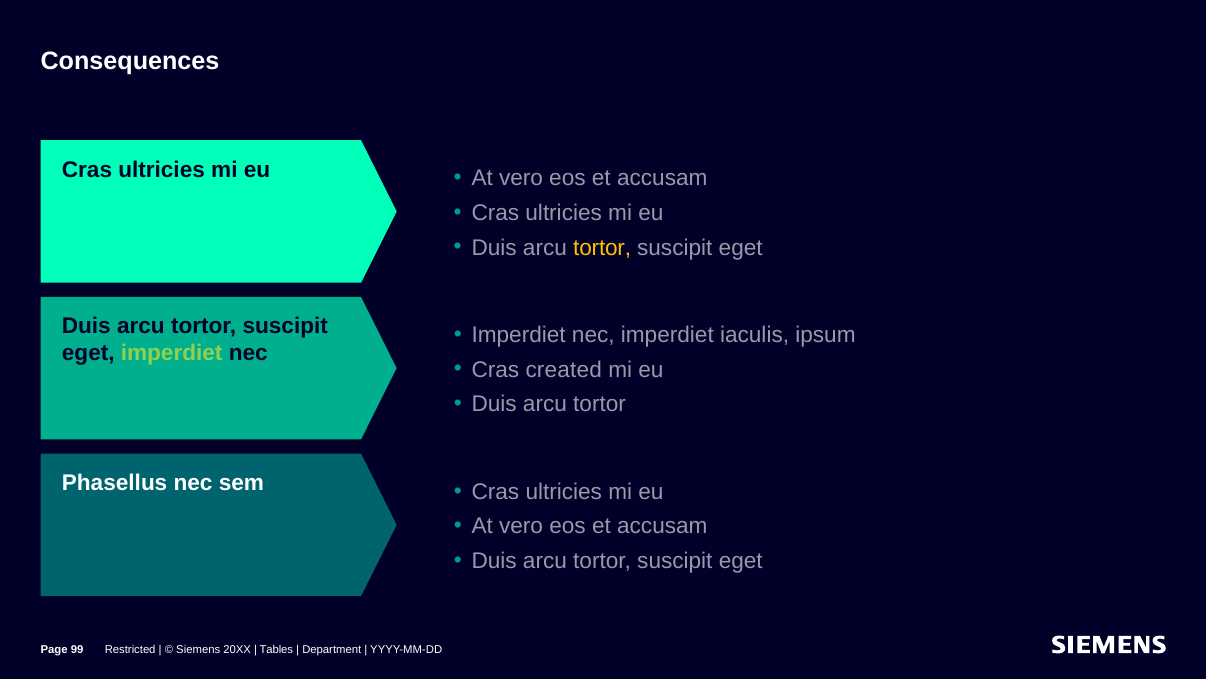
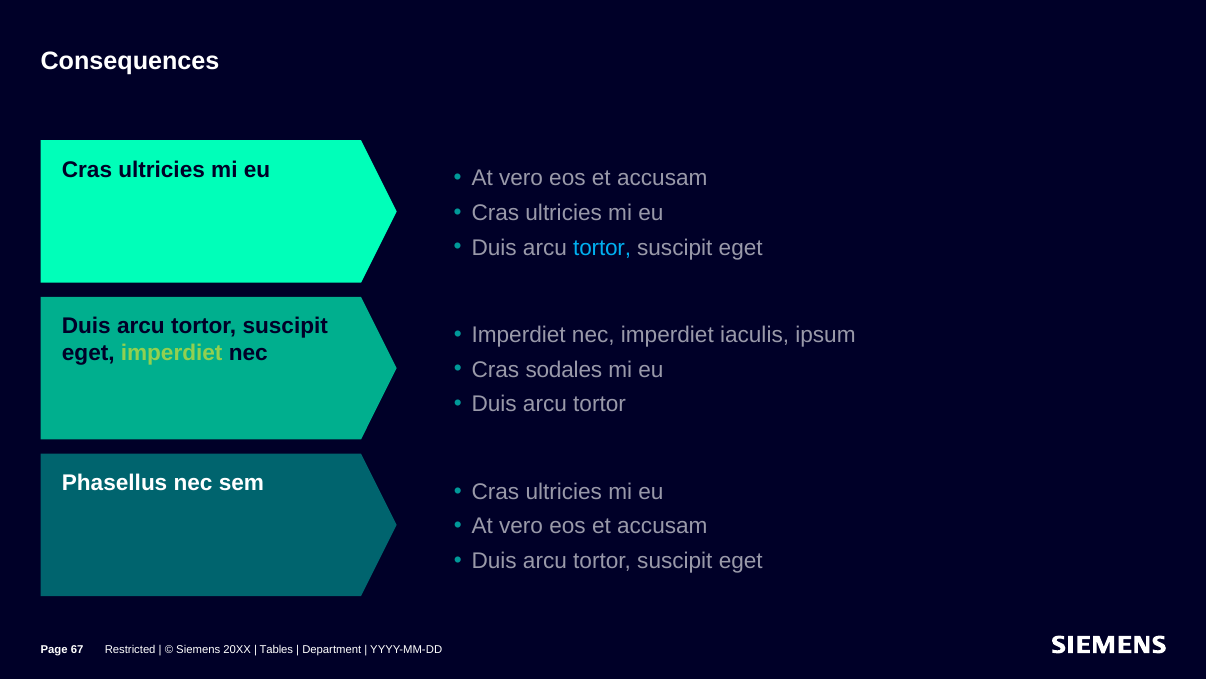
tortor colour: yellow -> light blue (602, 247)
created: created -> sodales (564, 369)
99: 99 -> 67 (77, 649)
